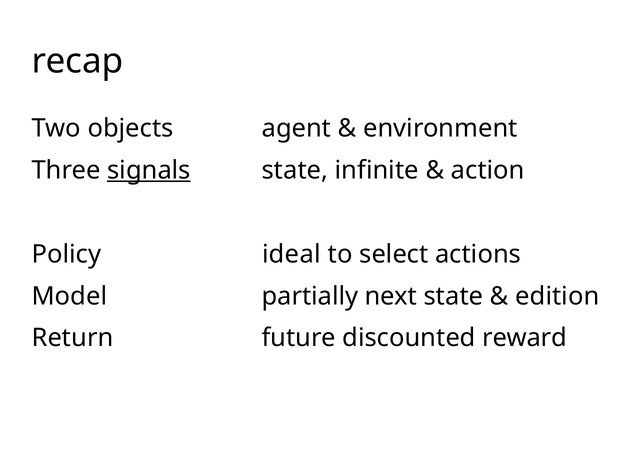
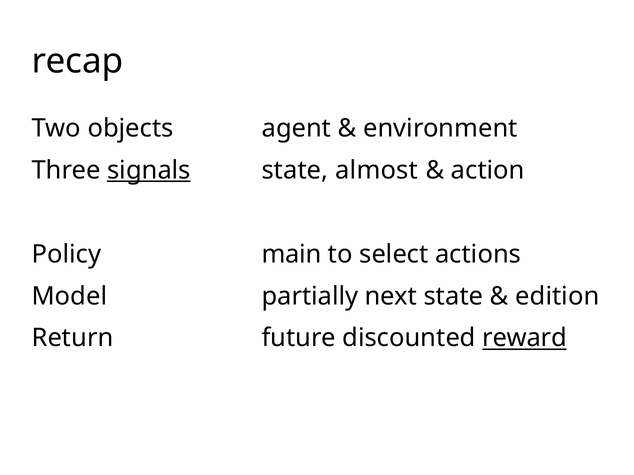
infinite: infinite -> almost (377, 170)
ideal: ideal -> main (292, 254)
reward underline: none -> present (525, 338)
